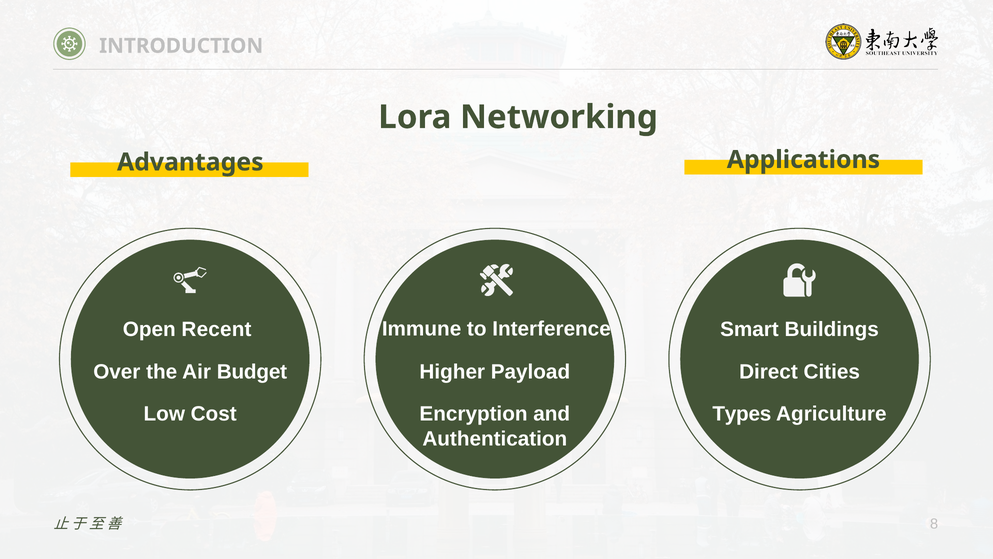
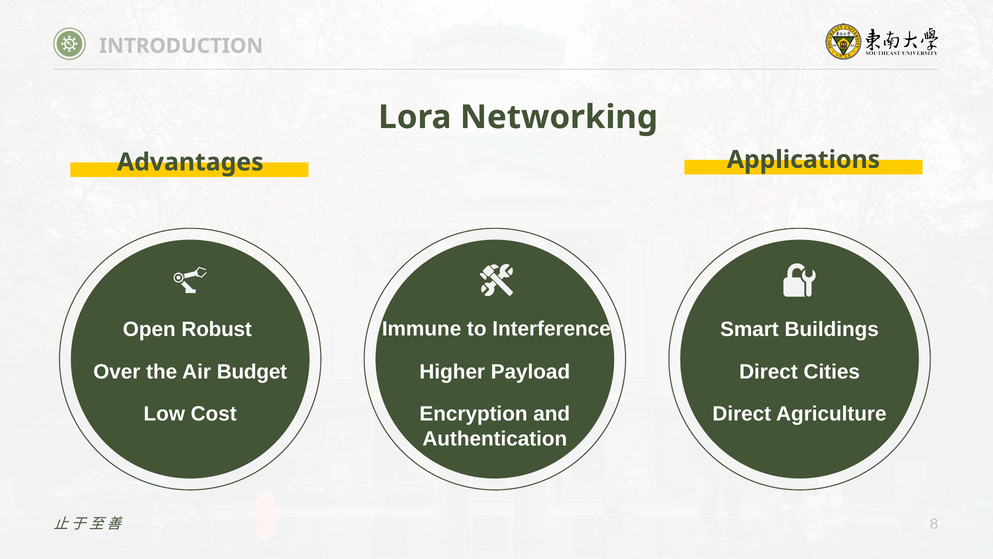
Recent: Recent -> Robust (217, 329)
Types: Types -> Direct (742, 414)
